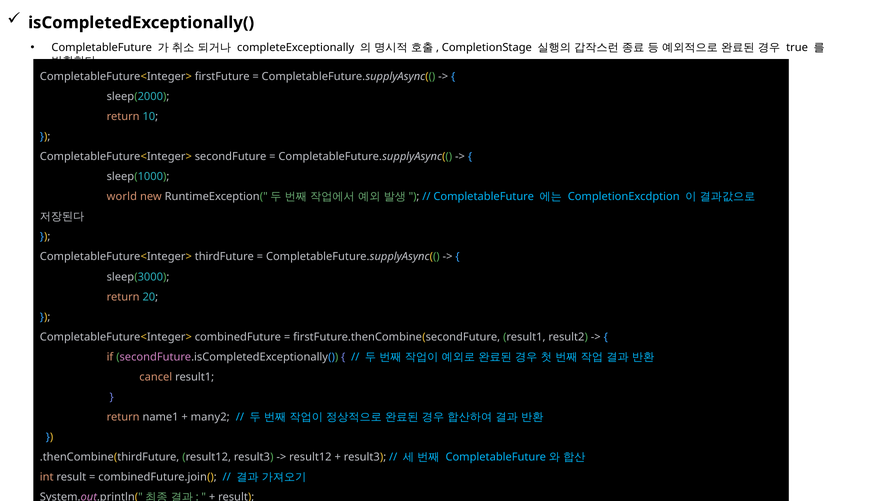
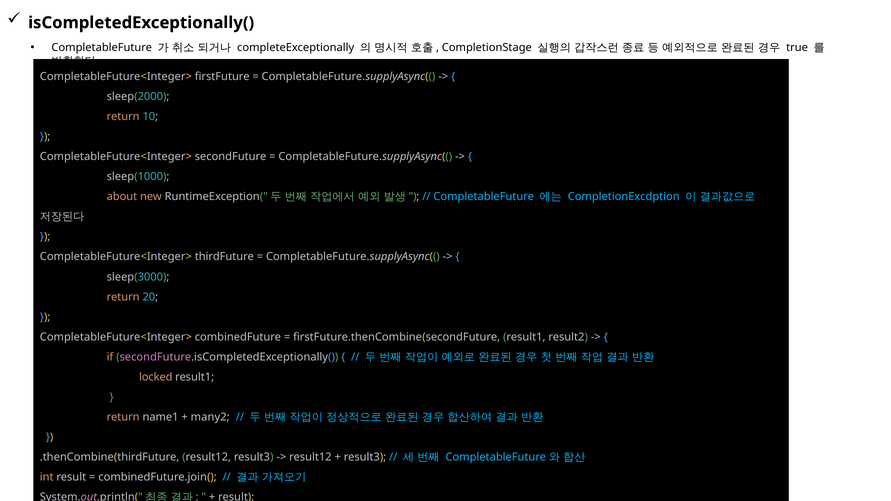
world: world -> about (122, 197)
cancel: cancel -> locked (156, 377)
